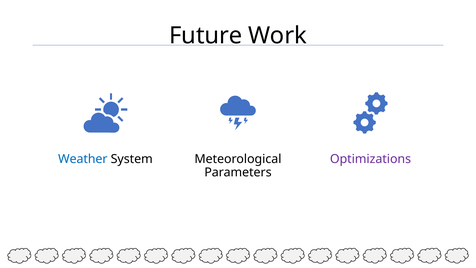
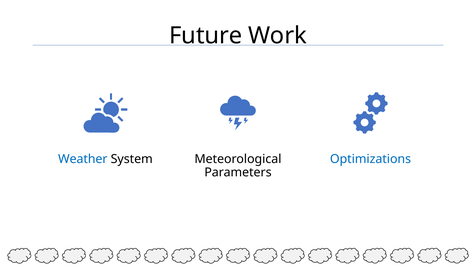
Optimizations colour: purple -> blue (371, 159)
